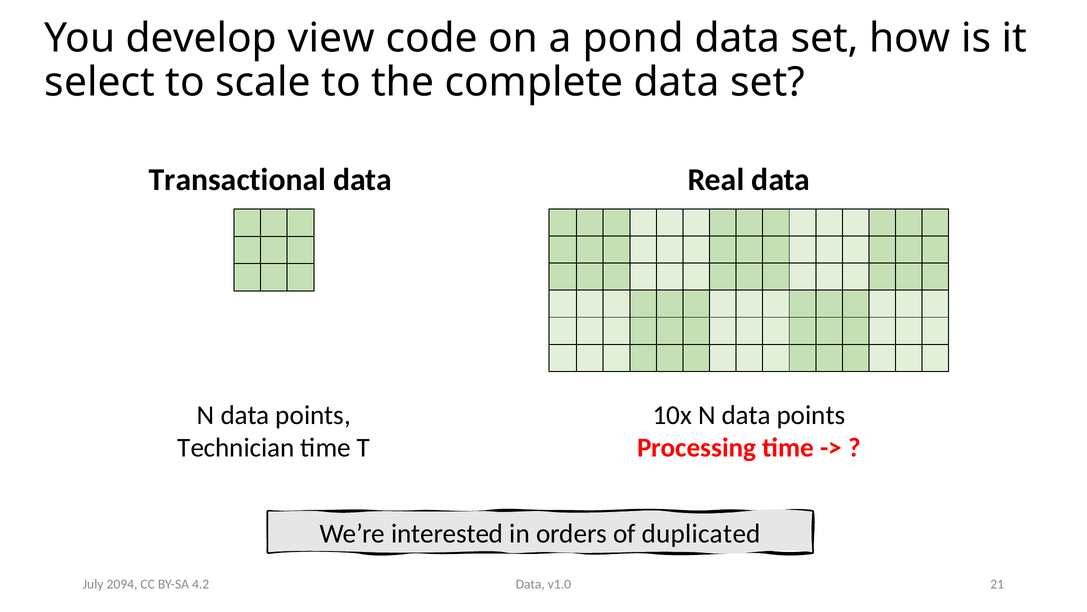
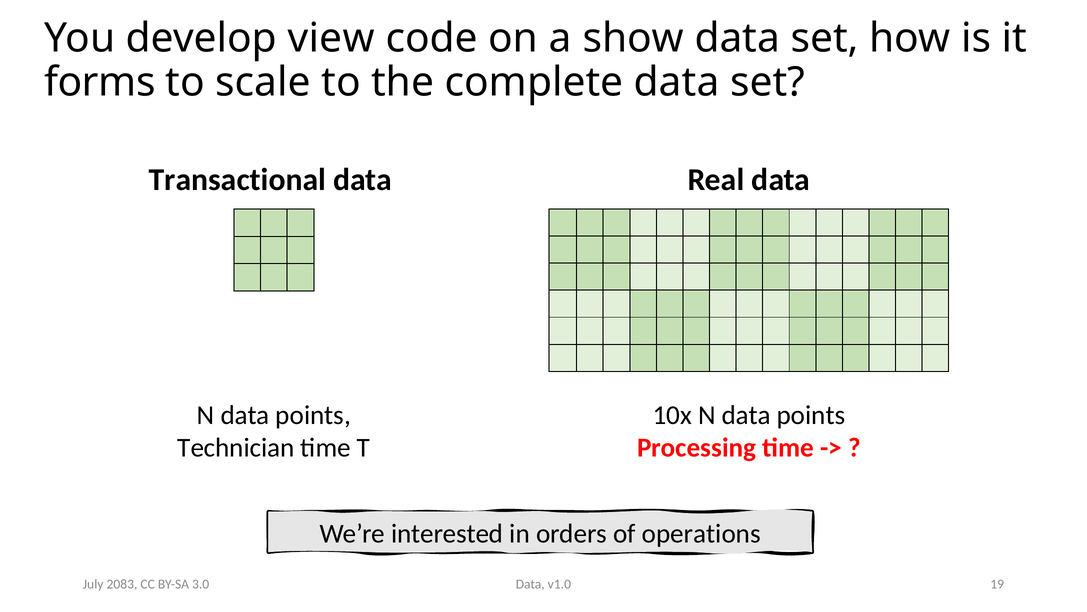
pond: pond -> show (633, 38)
select: select -> forms (100, 82)
duplicated: duplicated -> operations (701, 533)
21: 21 -> 19 (997, 584)
2094: 2094 -> 2083 (122, 584)
4.2: 4.2 -> 3.0 (201, 584)
